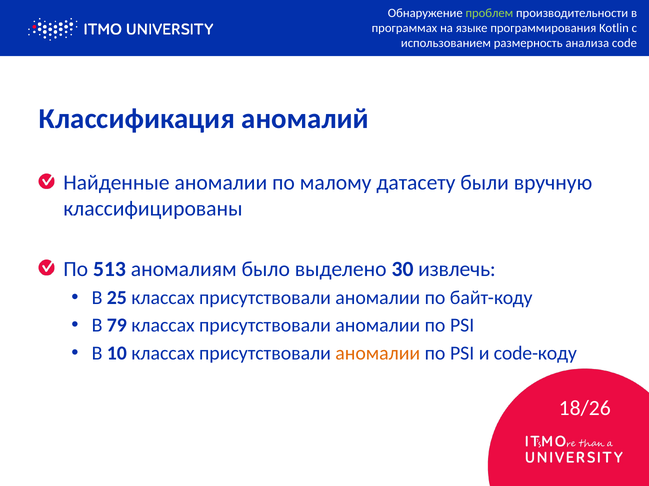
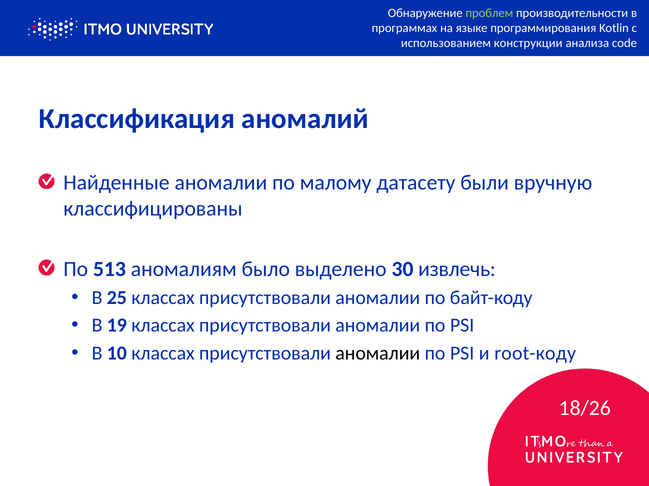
размерность: размерность -> конструкции (528, 43)
79: 79 -> 19 (117, 326)
аномалии colour: orange -> black (378, 354)
code-коду: code-коду -> root-коду (535, 354)
